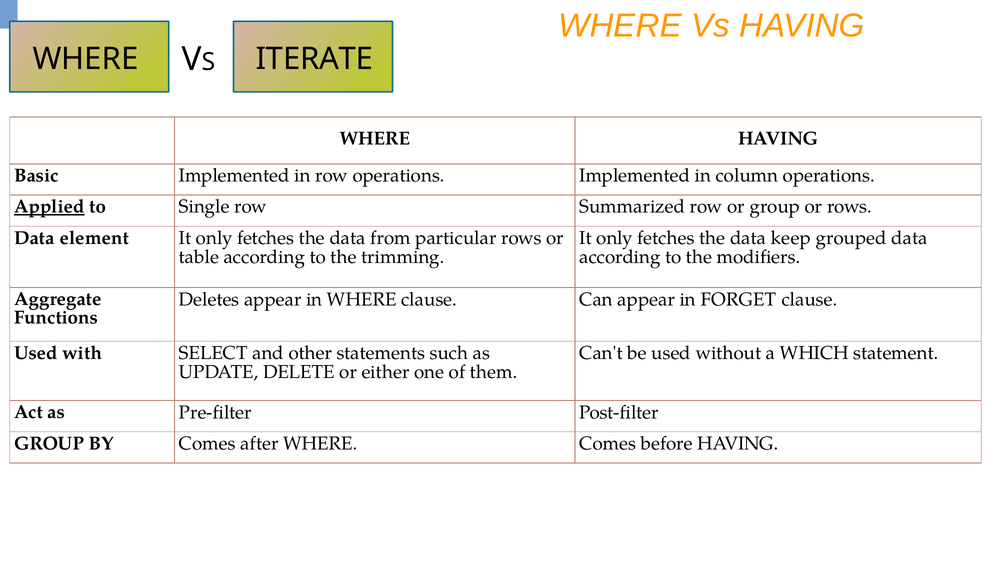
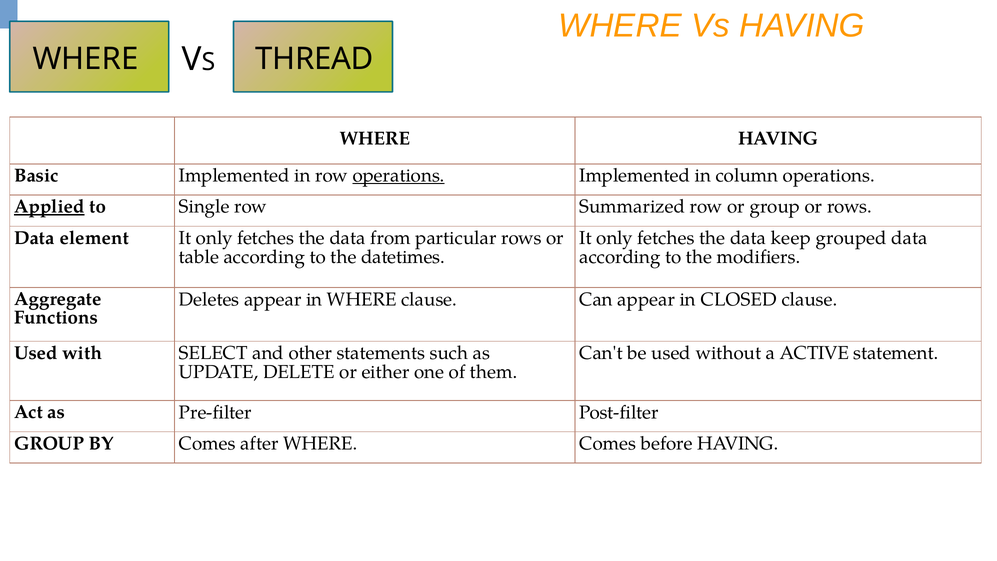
ITERATE: ITERATE -> THREAD (314, 59)
operations underline: none -> present (399, 176)
trimming: trimming -> datetimes (403, 257)
FORGET: FORGET -> CLOSED (739, 299)
WHICH: WHICH -> ACTIVE (814, 353)
